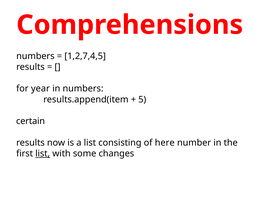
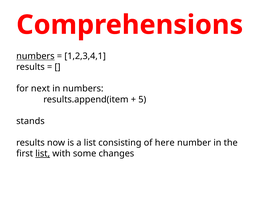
numbers underline: none -> present (35, 56)
1,2,7,4,5: 1,2,7,4,5 -> 1,2,3,4,1 (85, 56)
year: year -> next (40, 89)
certain: certain -> stands (30, 121)
